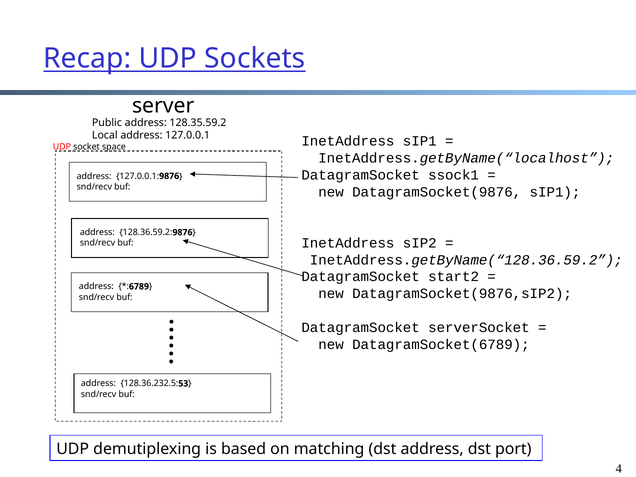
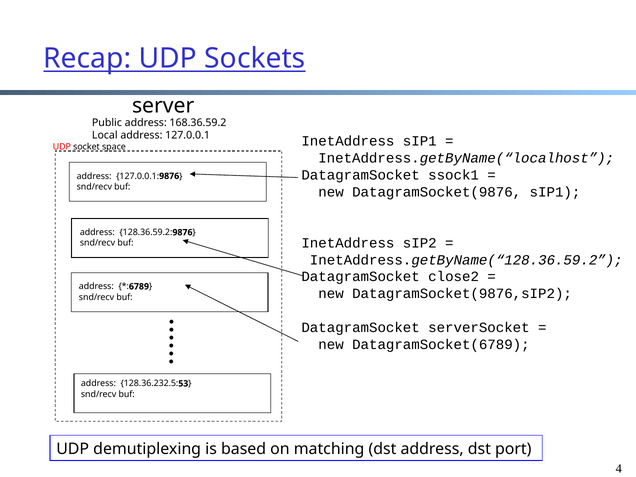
128.35.59.2: 128.35.59.2 -> 168.36.59.2 (198, 123)
start2: start2 -> close2 (454, 277)
